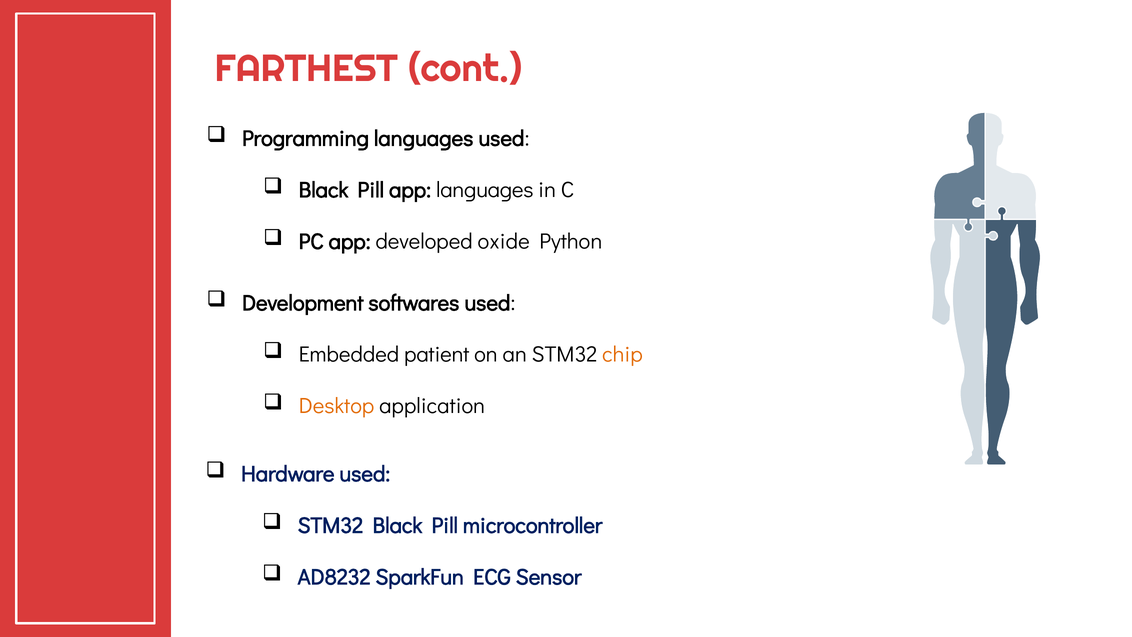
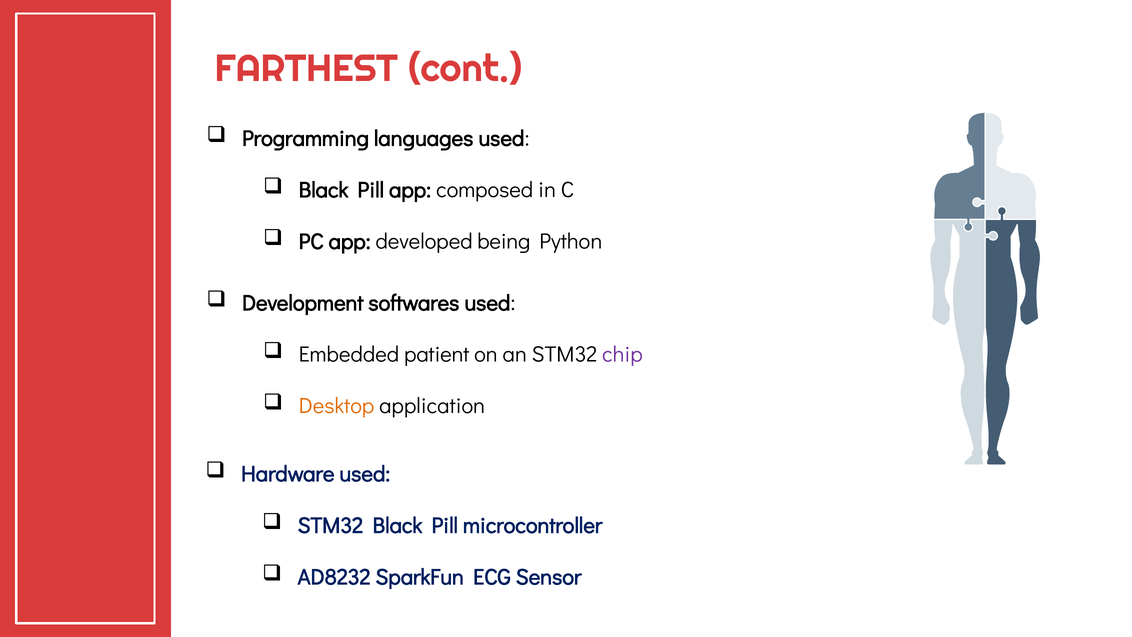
app languages: languages -> composed (485, 190)
oxide: oxide -> being (504, 241)
chip colour: orange -> purple (622, 354)
